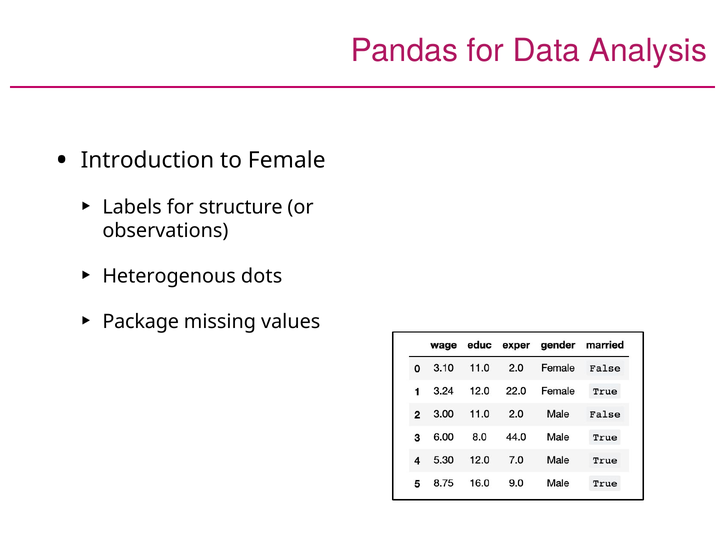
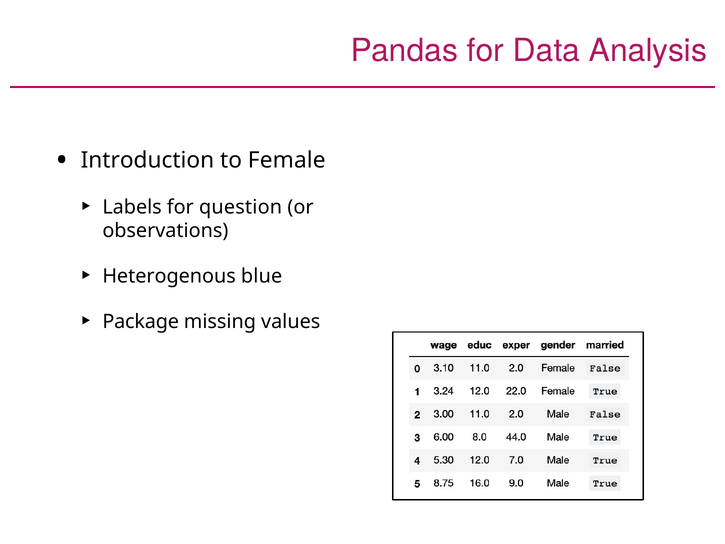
structure: structure -> question (241, 207)
dots: dots -> blue (262, 276)
